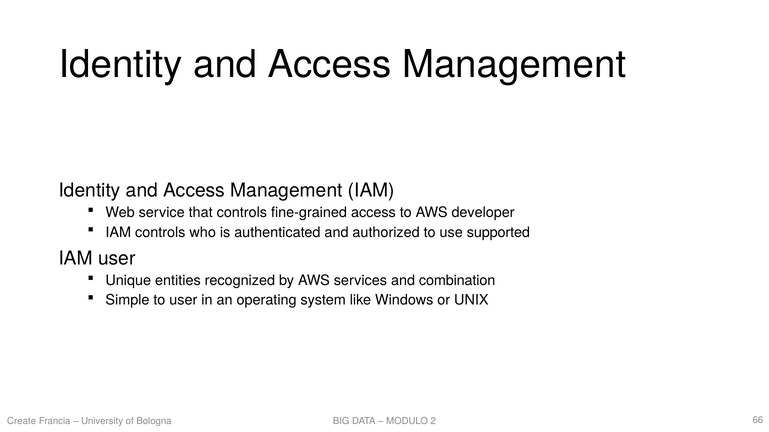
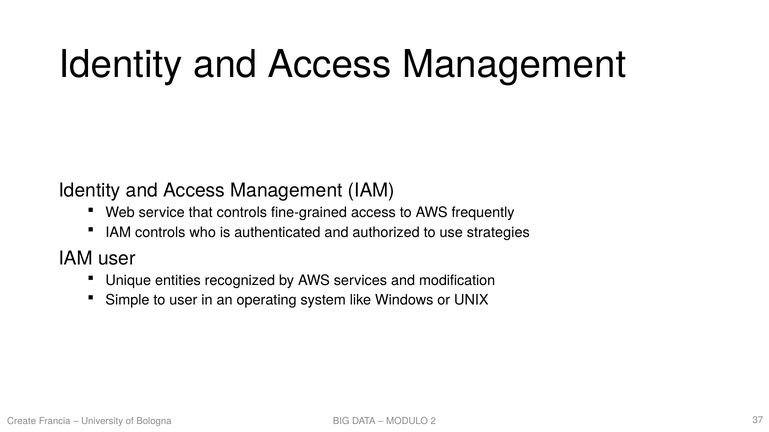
developer: developer -> frequently (483, 213)
supported: supported -> strategies (498, 233)
combination: combination -> modification (457, 281)
66: 66 -> 37 (758, 421)
